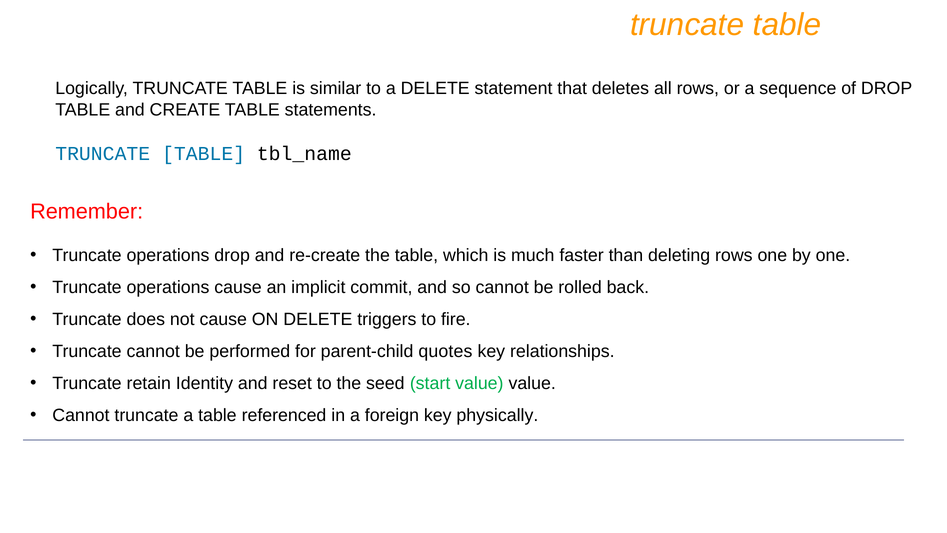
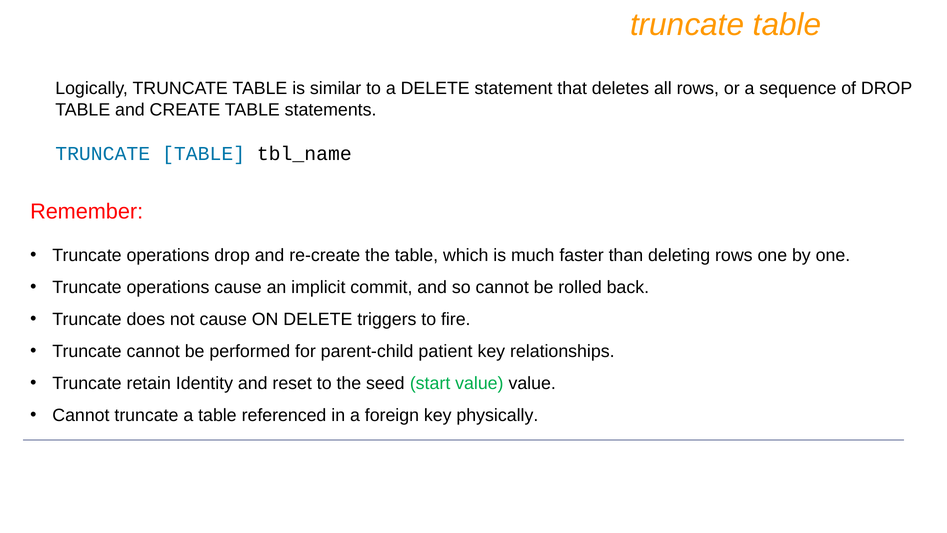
quotes: quotes -> patient (445, 351)
